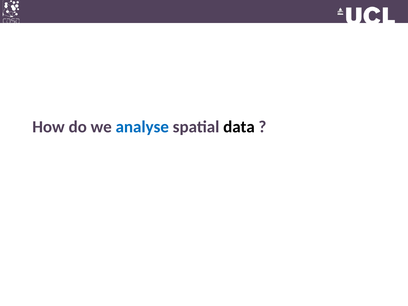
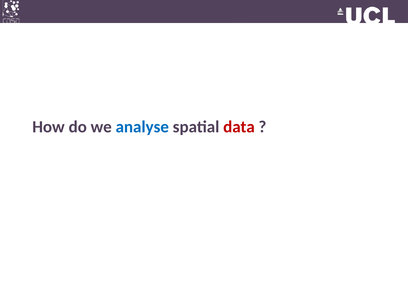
data colour: black -> red (239, 127)
